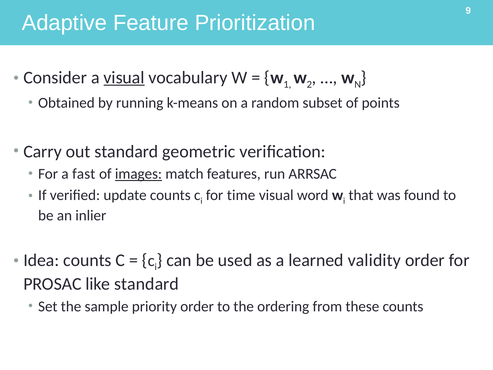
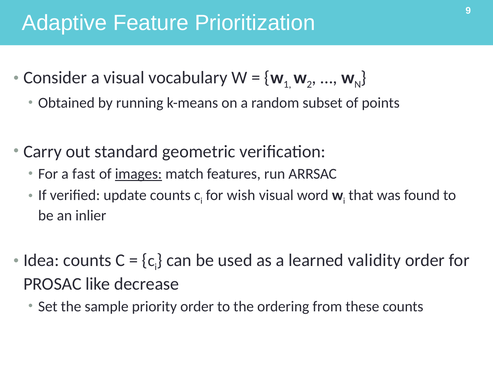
visual underline: present -> none (124, 77)
time: time -> wish (241, 195)
like standard: standard -> decrease (147, 284)
